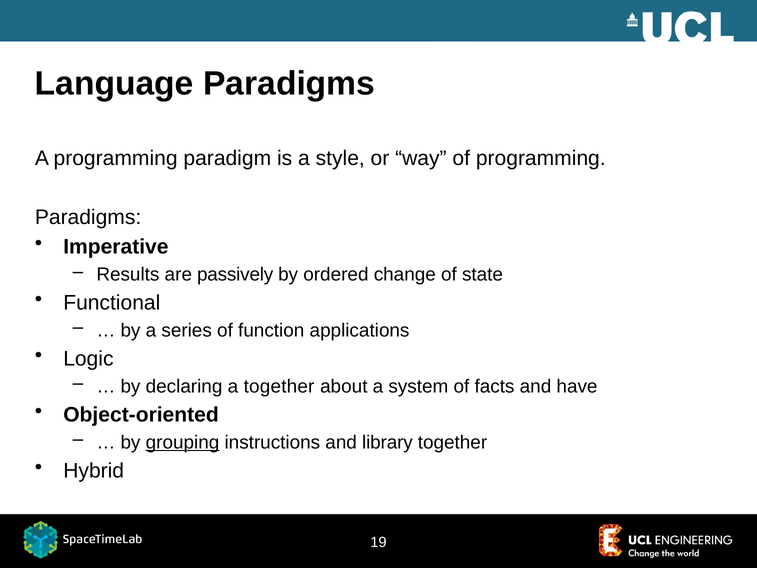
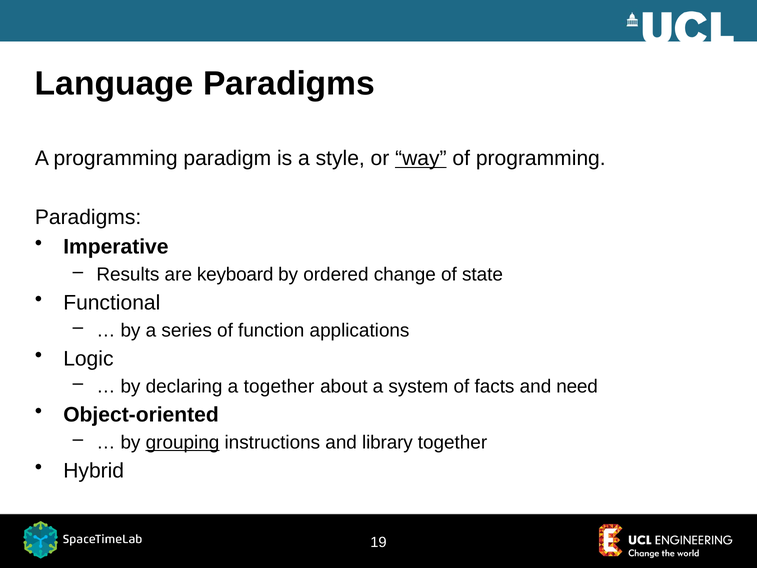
way underline: none -> present (421, 158)
passively: passively -> keyboard (235, 274)
have: have -> need (577, 386)
